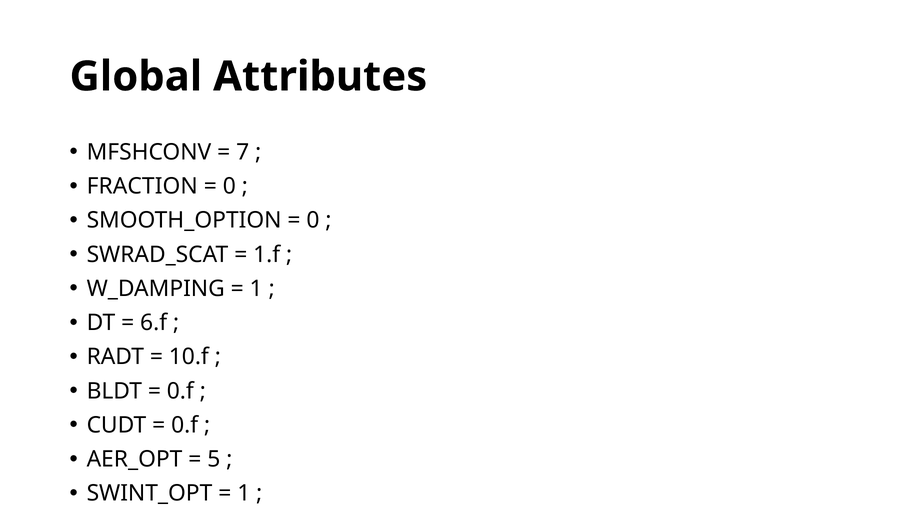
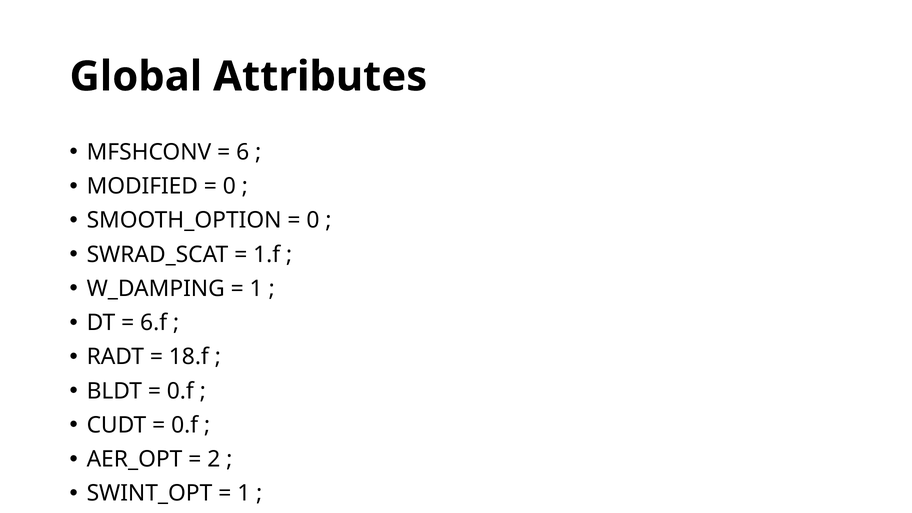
7: 7 -> 6 (243, 152)
FRACTION: FRACTION -> MODIFIED (142, 186)
10.f: 10.f -> 18.f (189, 357)
5: 5 -> 2 (214, 459)
